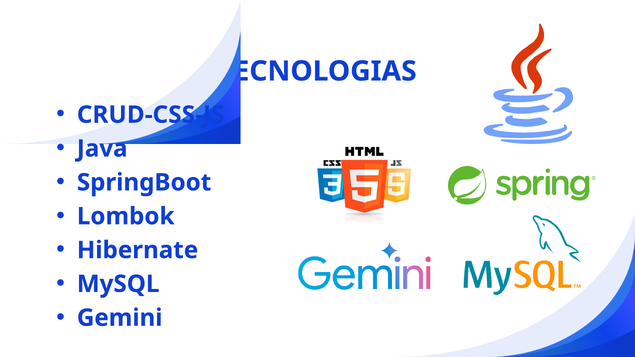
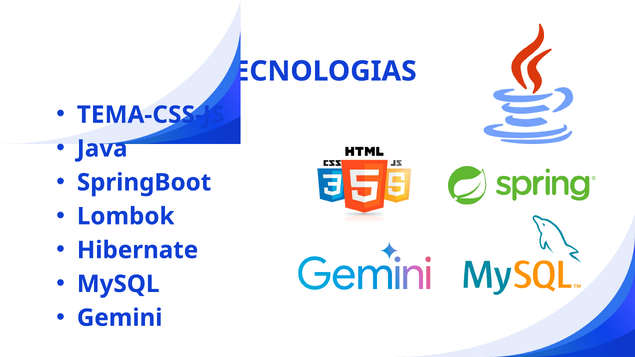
CRUD-CSS-JS: CRUD-CSS-JS -> TEMA-CSS-JS (151, 115)
